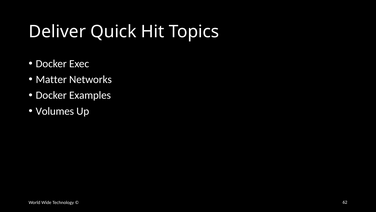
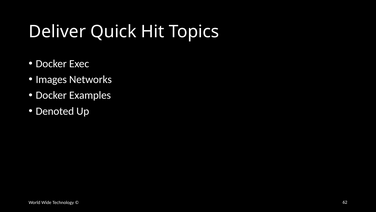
Matter: Matter -> Images (51, 79)
Volumes: Volumes -> Denoted (55, 111)
